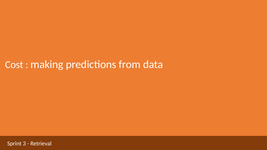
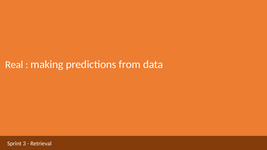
Cost: Cost -> Real (14, 65)
